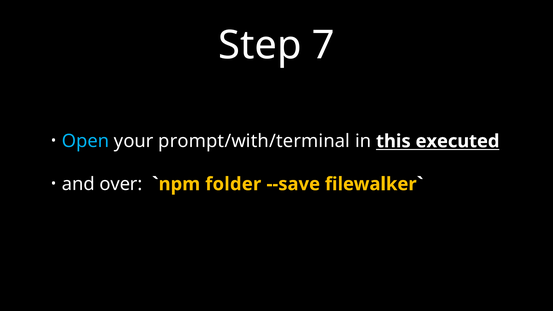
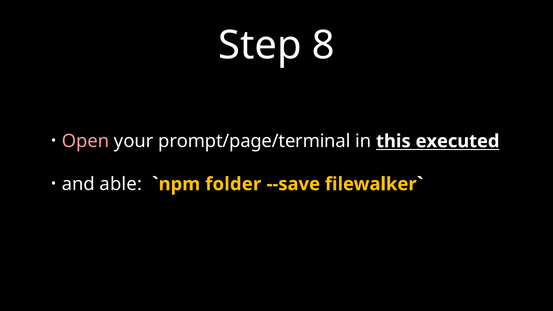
7: 7 -> 8 (323, 45)
Open colour: light blue -> pink (85, 141)
prompt/with/terminal: prompt/with/terminal -> prompt/page/terminal (254, 141)
over: over -> able (121, 184)
